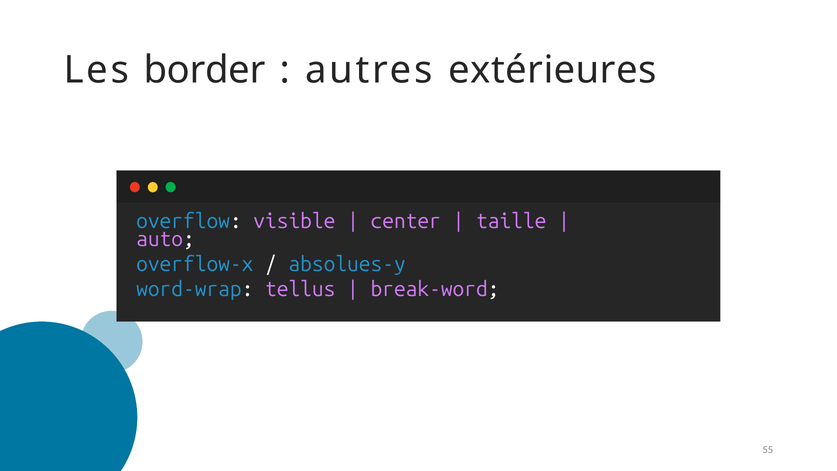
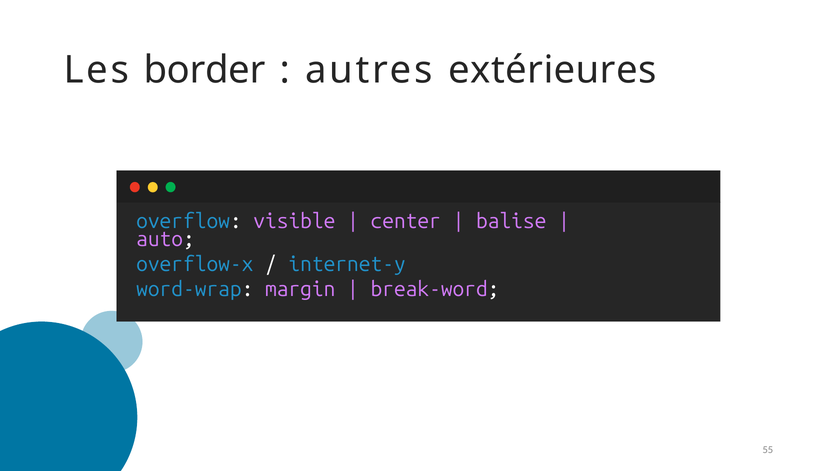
taille: taille -> balise (511, 221)
absolues-y: absolues-y -> internet-y (347, 264)
tellus: tellus -> margin (300, 289)
